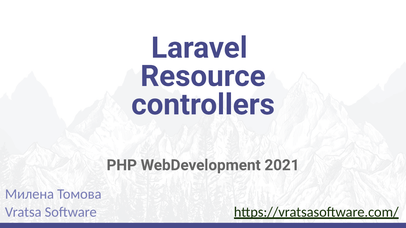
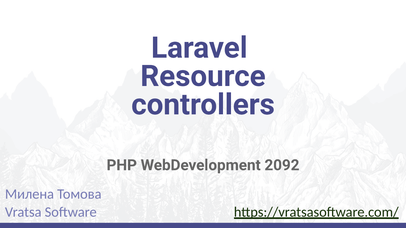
2021: 2021 -> 2092 (282, 165)
